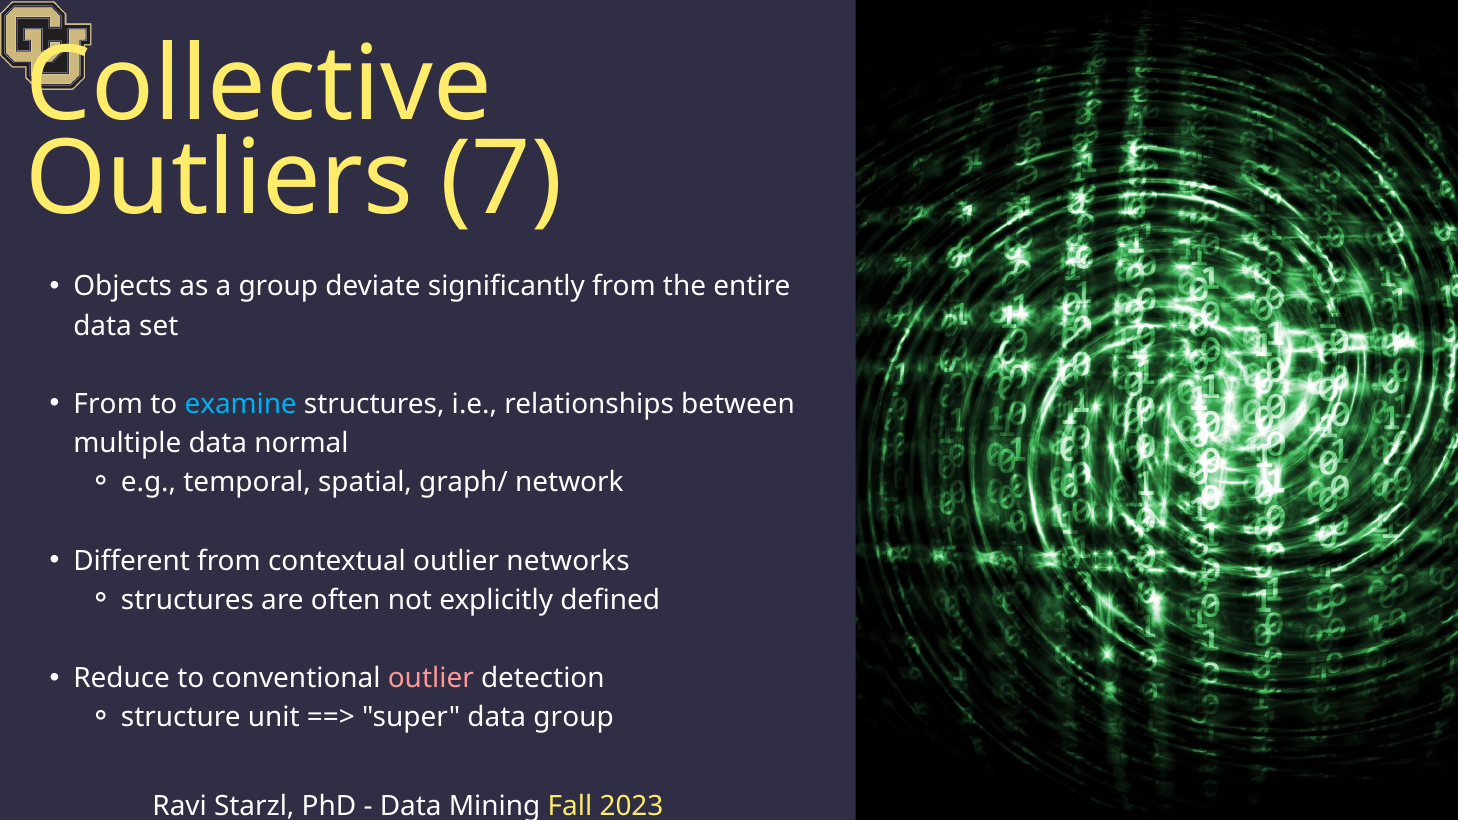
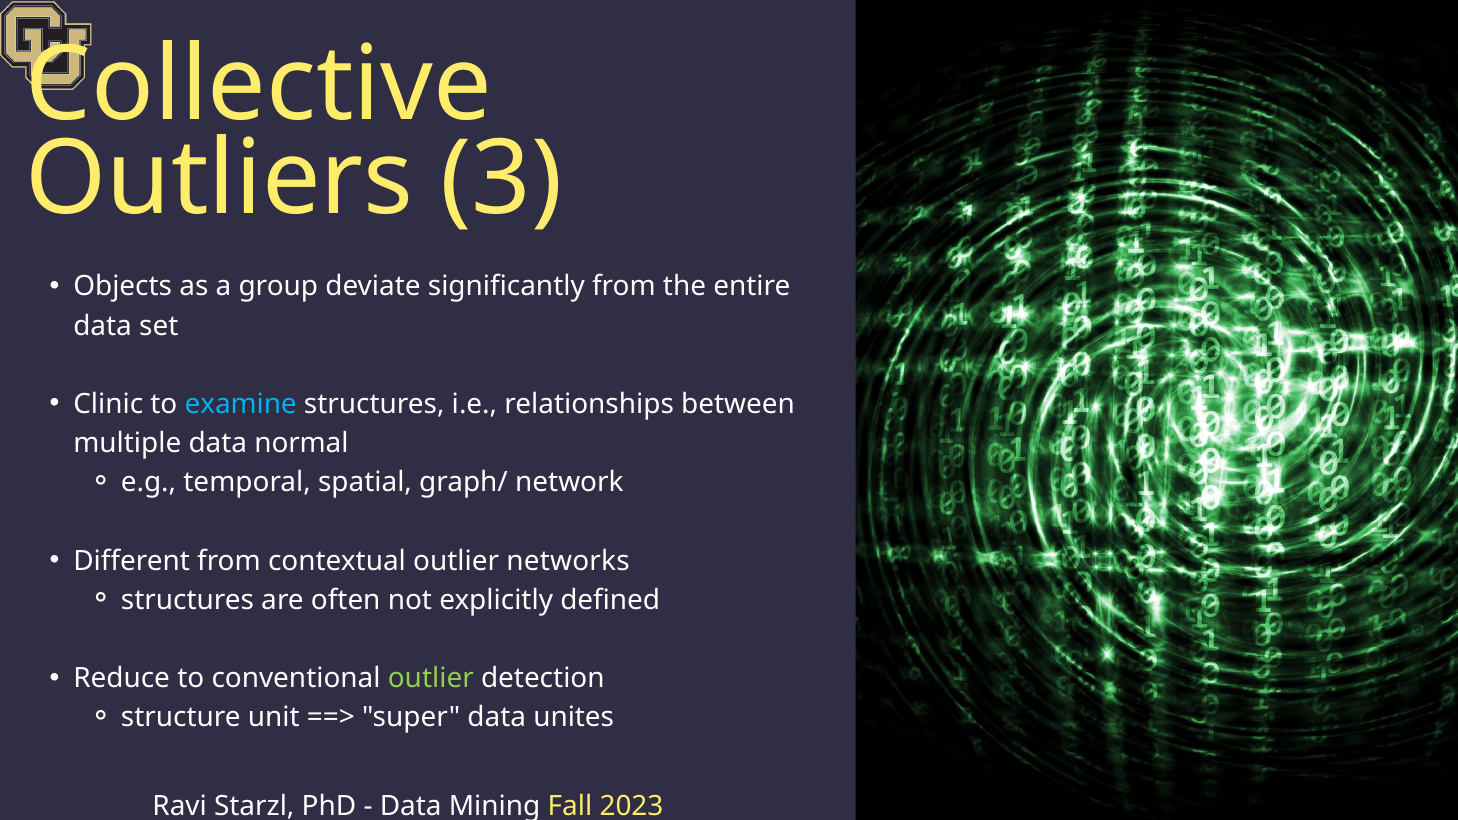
7: 7 -> 3 (502, 179)
From: From -> Clinic (108, 404)
outlier colour: pink -> light green (431, 679)
data group: group -> unites (574, 718)
